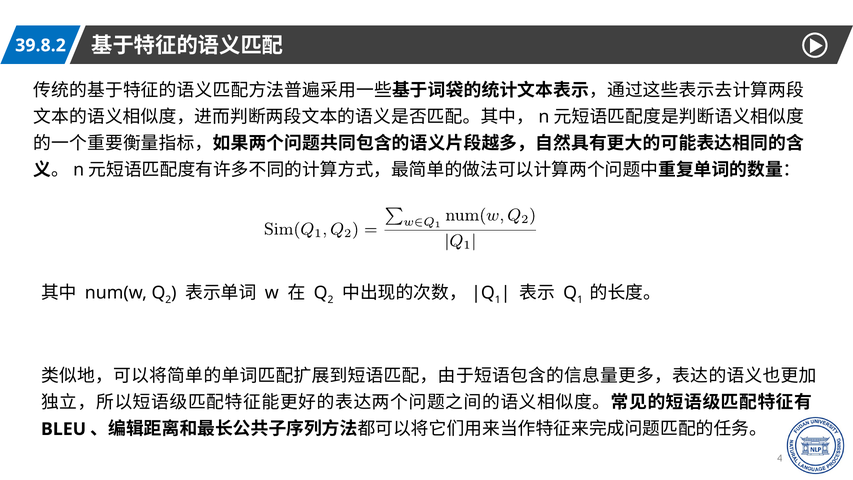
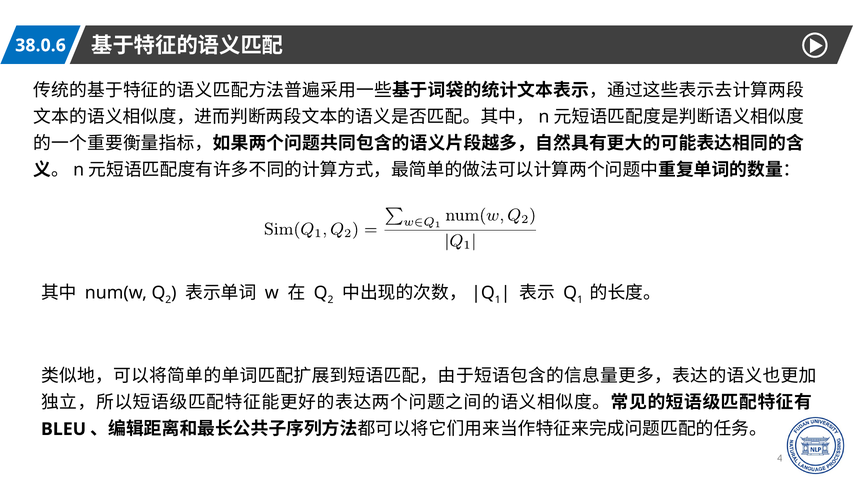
39.8.2: 39.8.2 -> 38.0.6 (41, 45)
